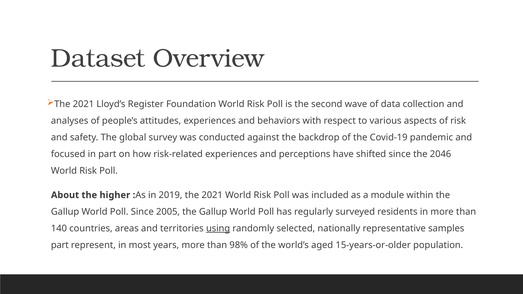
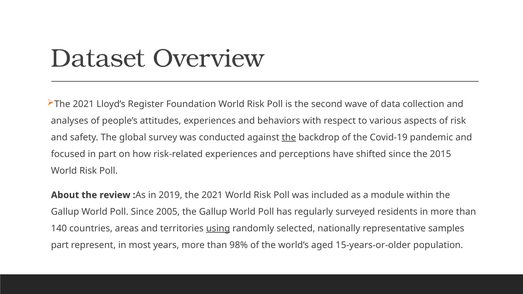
the underline: none -> present (289, 138)
2046: 2046 -> 2015 (441, 154)
higher: higher -> review (115, 195)
